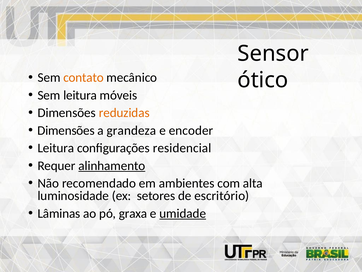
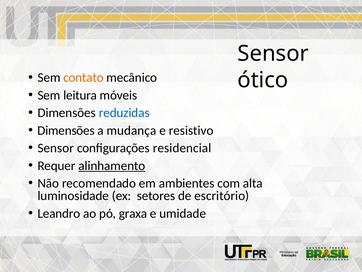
reduzidas colour: orange -> blue (124, 113)
grandeza: grandeza -> mudança (131, 130)
encoder: encoder -> resistivo (191, 130)
Leitura: Leitura -> Sensor (56, 148)
Lâminas: Lâminas -> Leandro (59, 213)
umidade underline: present -> none (183, 213)
